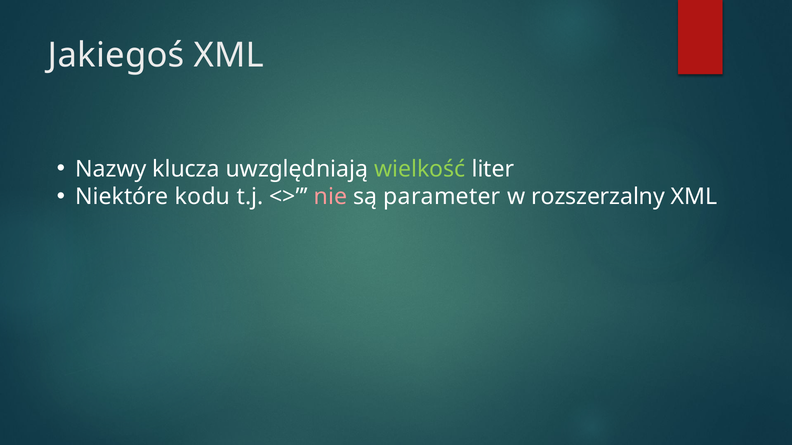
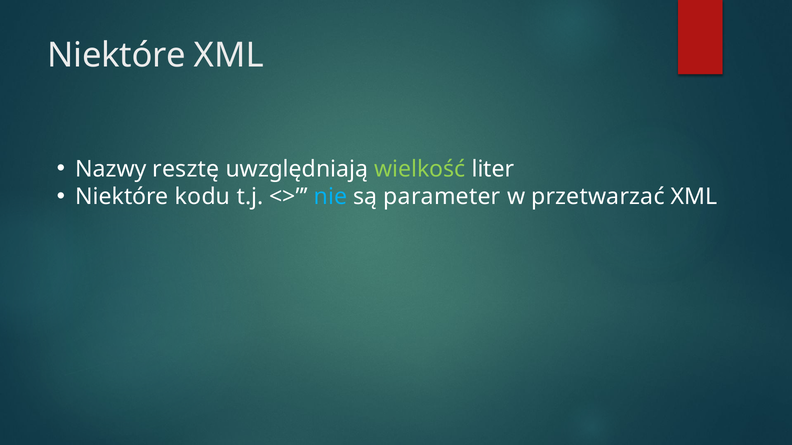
Jakiegoś: Jakiegoś -> Niektóre (117, 56)
klucza: klucza -> resztę (186, 169)
nie colour: pink -> light blue (331, 197)
rozszerzalny: rozszerzalny -> przetwarzać (598, 197)
